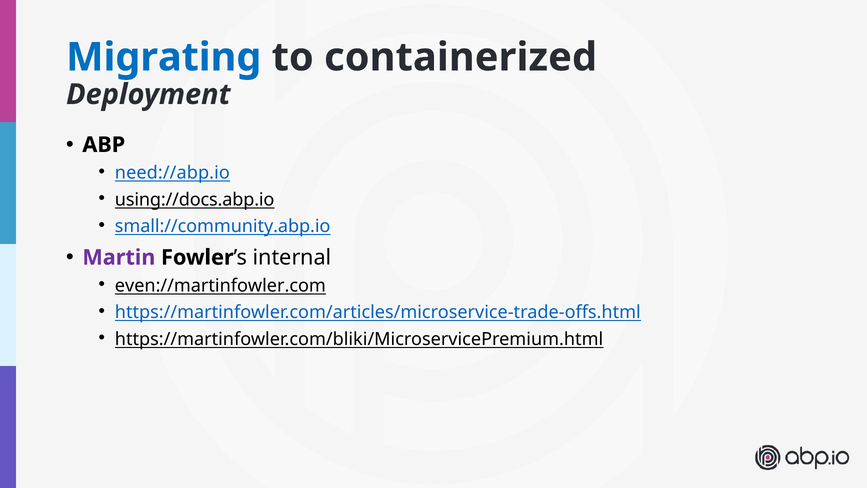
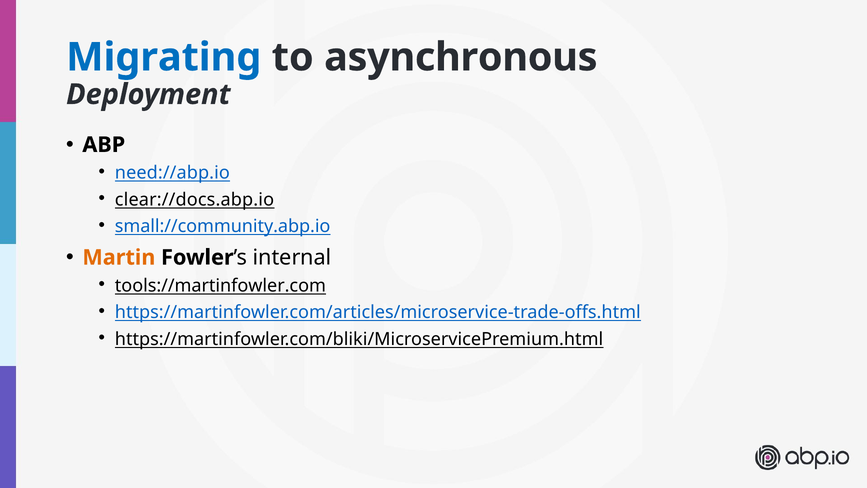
containerized: containerized -> asynchronous (461, 57)
using://docs.abp.io: using://docs.abp.io -> clear://docs.abp.io (194, 200)
Martin colour: purple -> orange (119, 257)
even://martinfowler.com: even://martinfowler.com -> tools://martinfowler.com (220, 285)
